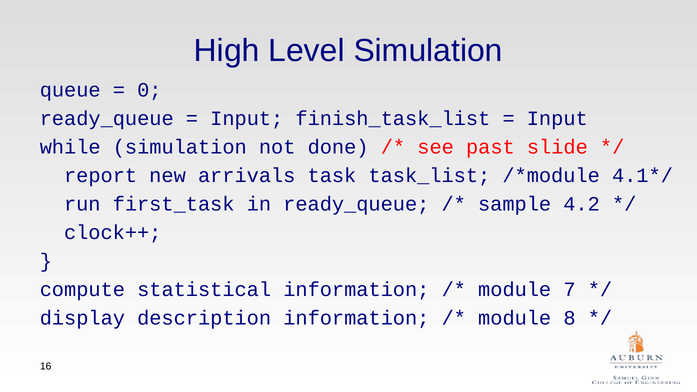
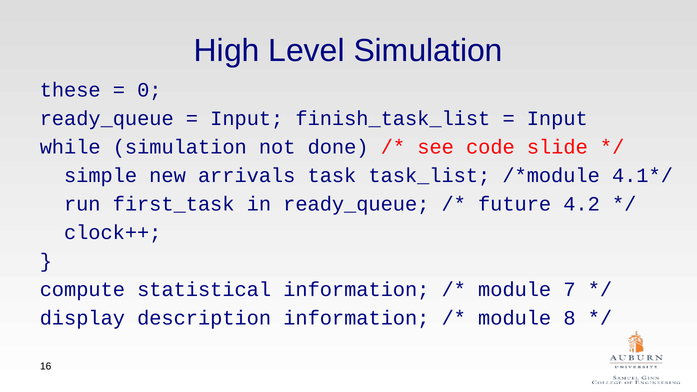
queue: queue -> these (70, 90)
past: past -> code (490, 147)
report: report -> simple (101, 176)
sample: sample -> future (515, 204)
